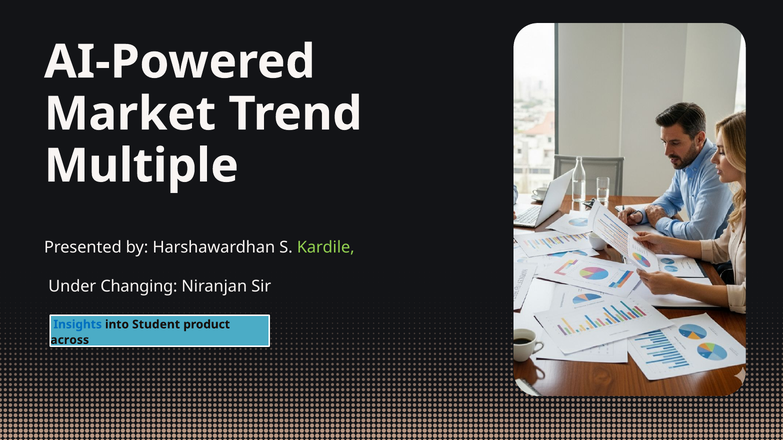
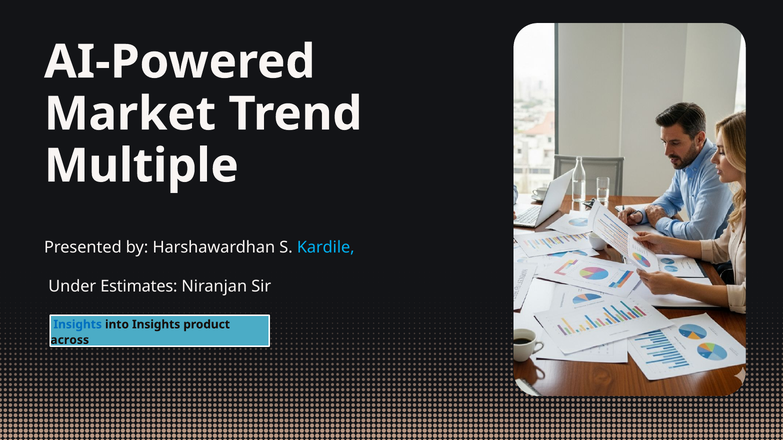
Kardile colour: light green -> light blue (326, 248)
Changing: Changing -> Estimates (139, 287)
into Student: Student -> Insights (156, 325)
